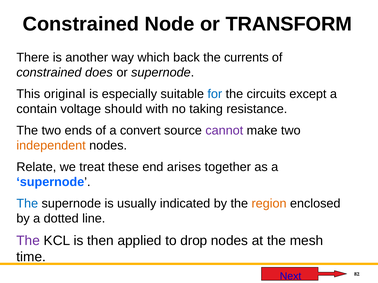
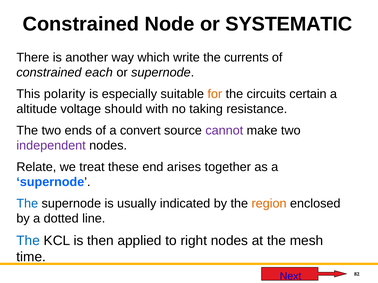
TRANSFORM: TRANSFORM -> SYSTEMATIC (289, 24)
back: back -> write (186, 58)
does: does -> each (99, 73)
original: original -> polarity (65, 94)
for colour: blue -> orange (215, 94)
except: except -> certain (308, 94)
contain: contain -> altitude (37, 109)
independent colour: orange -> purple (51, 146)
The colour: purple -> blue (28, 241)
drop: drop -> right (194, 241)
